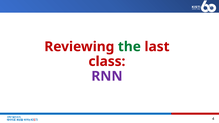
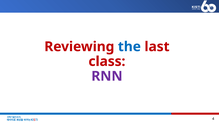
the colour: green -> blue (129, 47)
